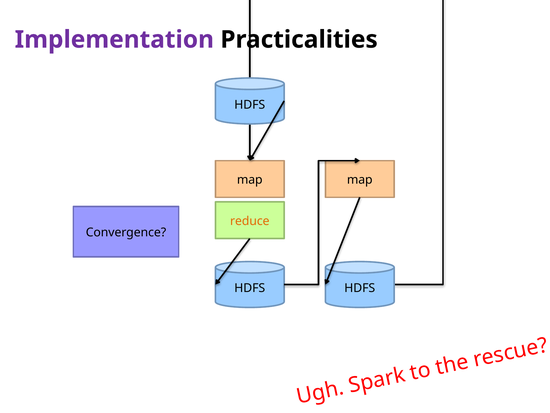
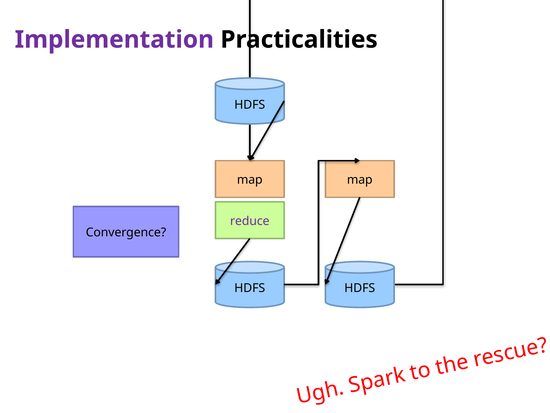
reduce colour: orange -> purple (250, 221)
